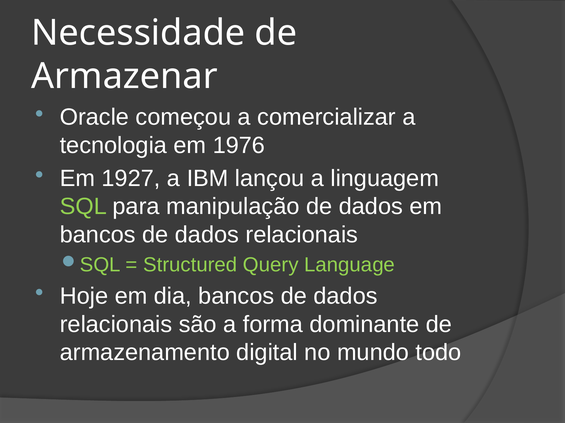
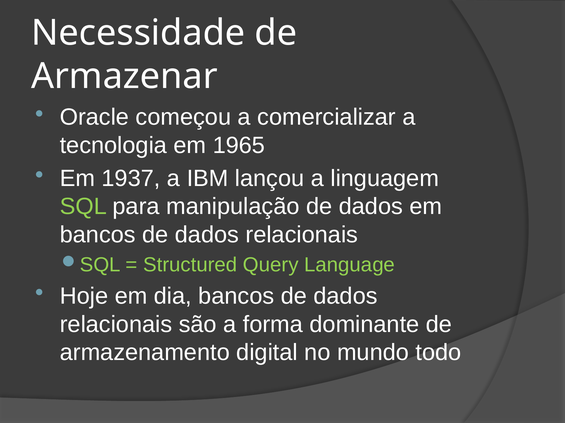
1976: 1976 -> 1965 (239, 146)
1927: 1927 -> 1937 (131, 179)
